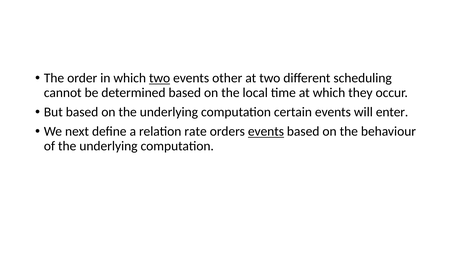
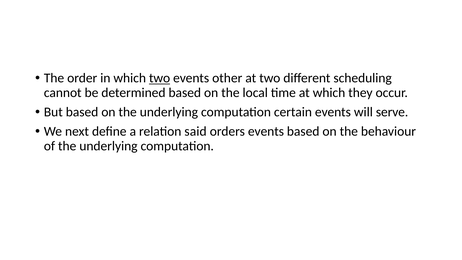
enter: enter -> serve (392, 112)
rate: rate -> said (196, 131)
events underline: present -> none (266, 131)
